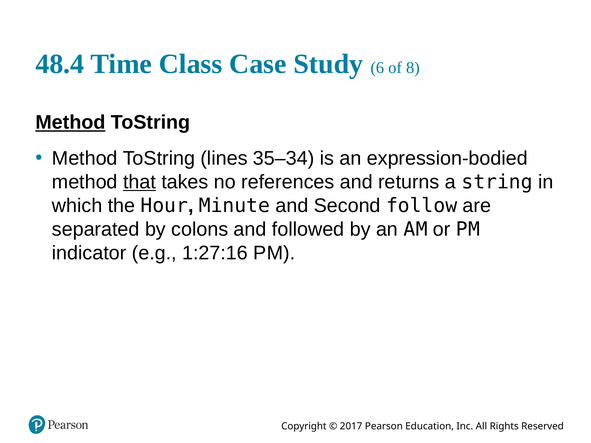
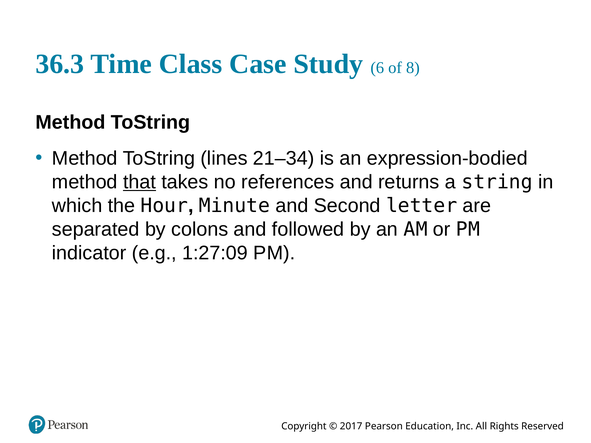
48.4: 48.4 -> 36.3 (60, 64)
Method underline: present -> none (70, 123)
35–34: 35–34 -> 21–34 (284, 158)
follow: follow -> letter (422, 206)
1:27:16: 1:27:16 -> 1:27:09 (215, 253)
